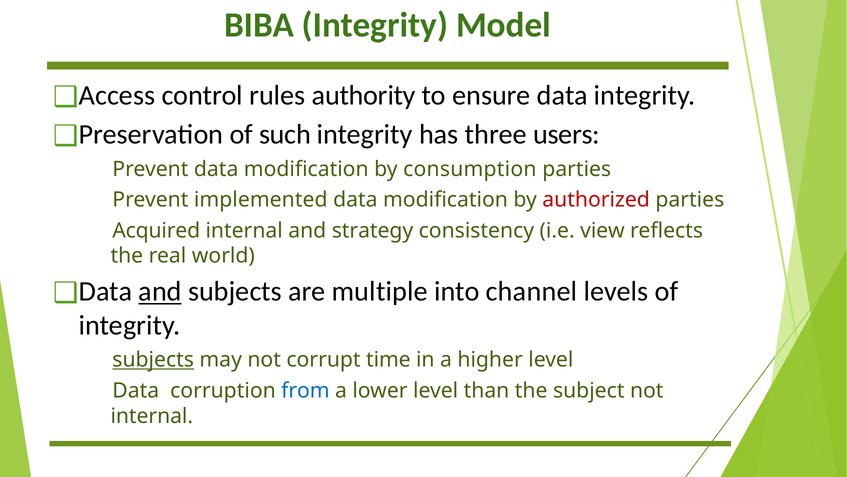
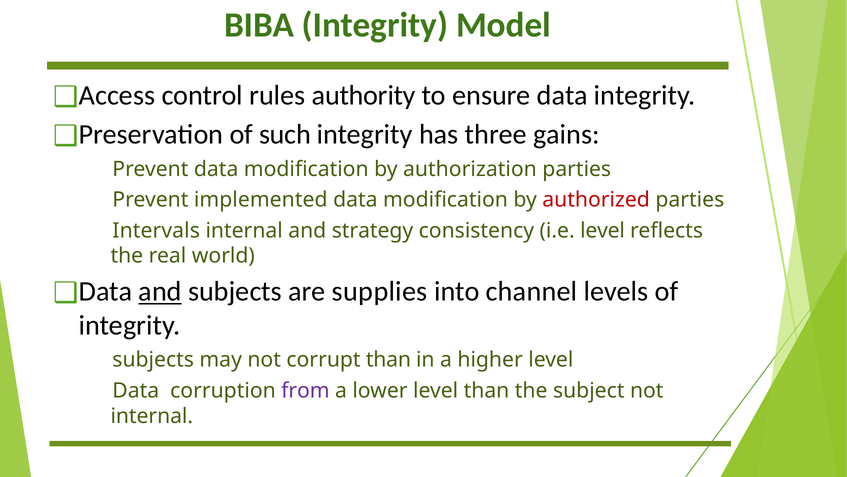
users: users -> gains (566, 134)
consumption: consumption -> authorization (470, 169)
Acquired: Acquired -> Intervals (156, 230)
i.e view: view -> level (603, 230)
multiple: multiple -> supplies (380, 291)
subjects underline: present -> none (153, 359)
corrupt time: time -> than (388, 359)
from colour: blue -> purple (305, 390)
